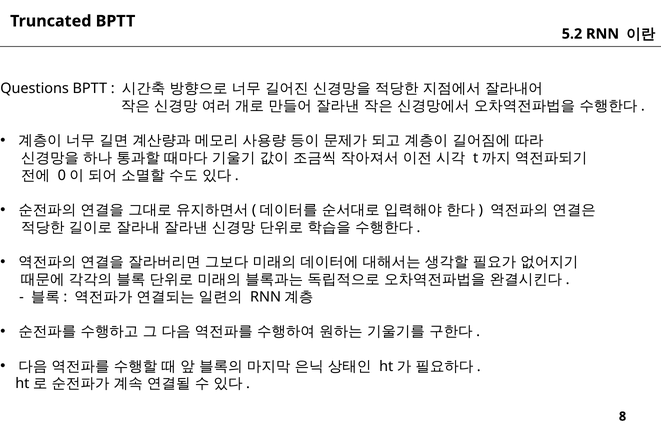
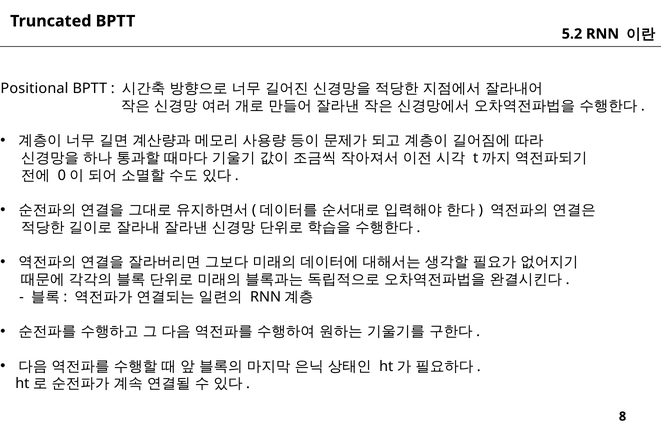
Questions: Questions -> Positional (34, 89)
